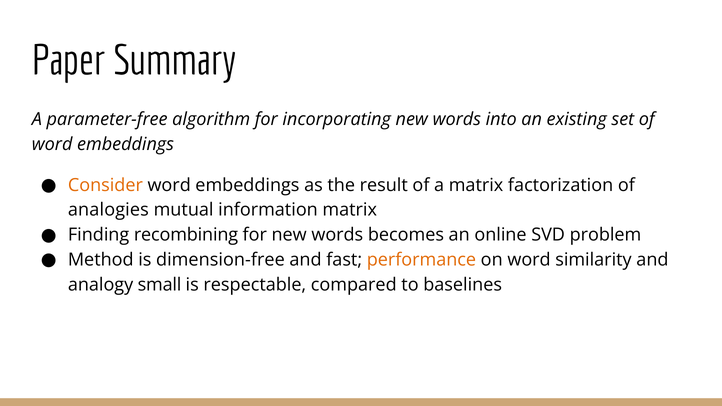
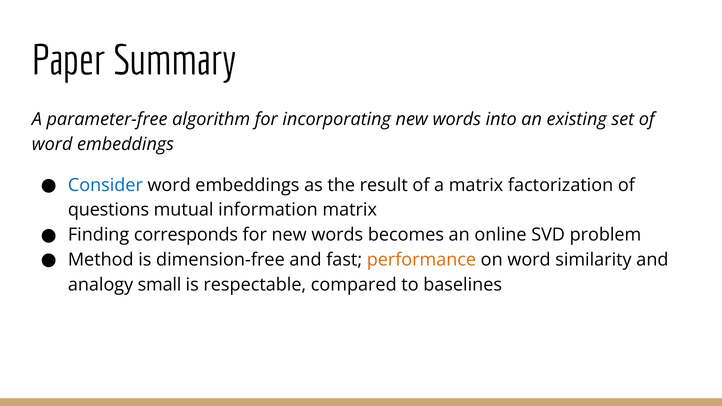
Consider colour: orange -> blue (105, 185)
analogies: analogies -> questions (109, 210)
recombining: recombining -> corresponds (186, 235)
